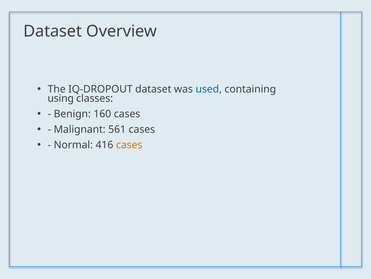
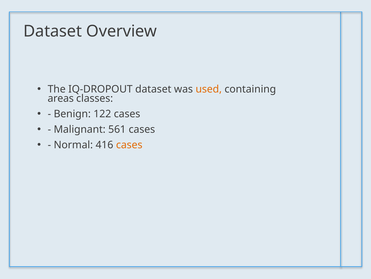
used colour: blue -> orange (209, 89)
using: using -> areas (61, 98)
160: 160 -> 122 (102, 114)
